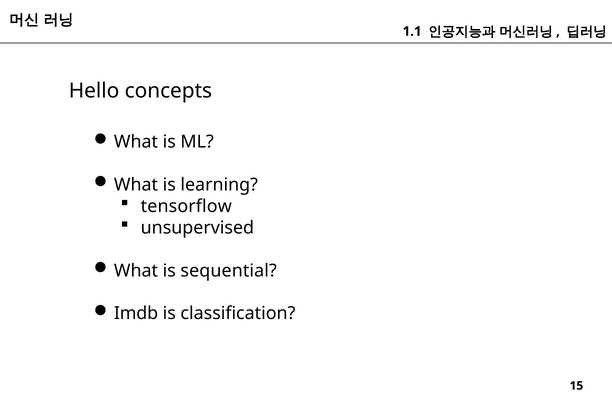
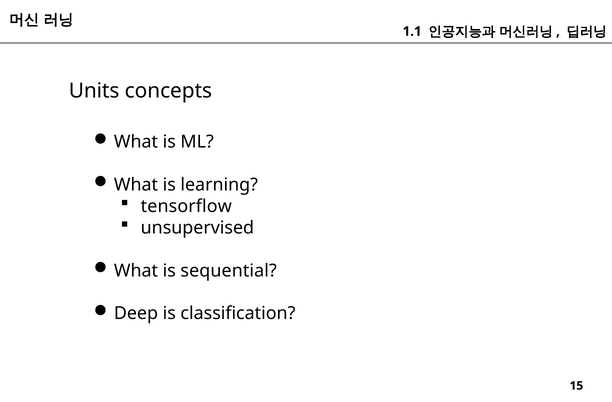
Hello: Hello -> Units (94, 91)
Imdb: Imdb -> Deep (136, 314)
